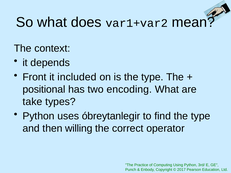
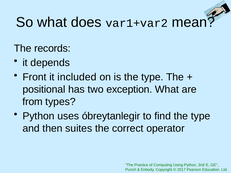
context: context -> records (52, 48)
encoding: encoding -> exception (129, 90)
take: take -> from (33, 102)
willing: willing -> suites (79, 129)
